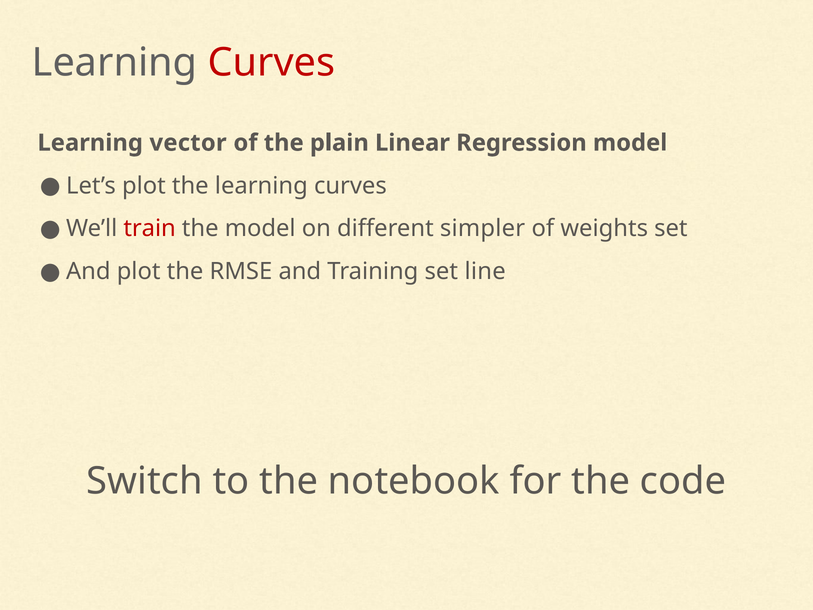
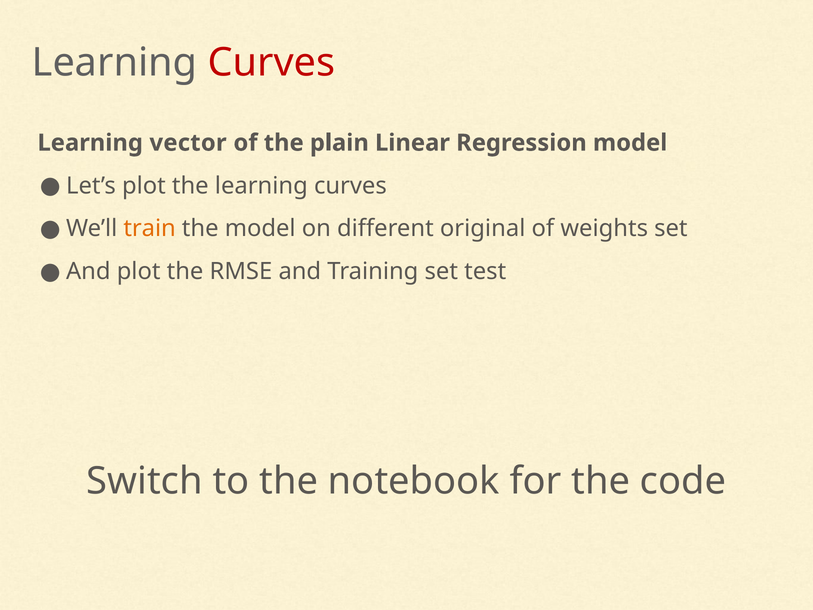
train colour: red -> orange (150, 229)
simpler: simpler -> original (483, 229)
line: line -> test (485, 271)
